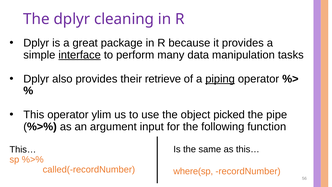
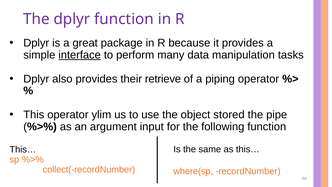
dplyr cleaning: cleaning -> function (124, 19)
piping underline: present -> none (220, 79)
picked: picked -> stored (229, 115)
called(-recordNumber: called(-recordNumber -> collect(-recordNumber (89, 169)
